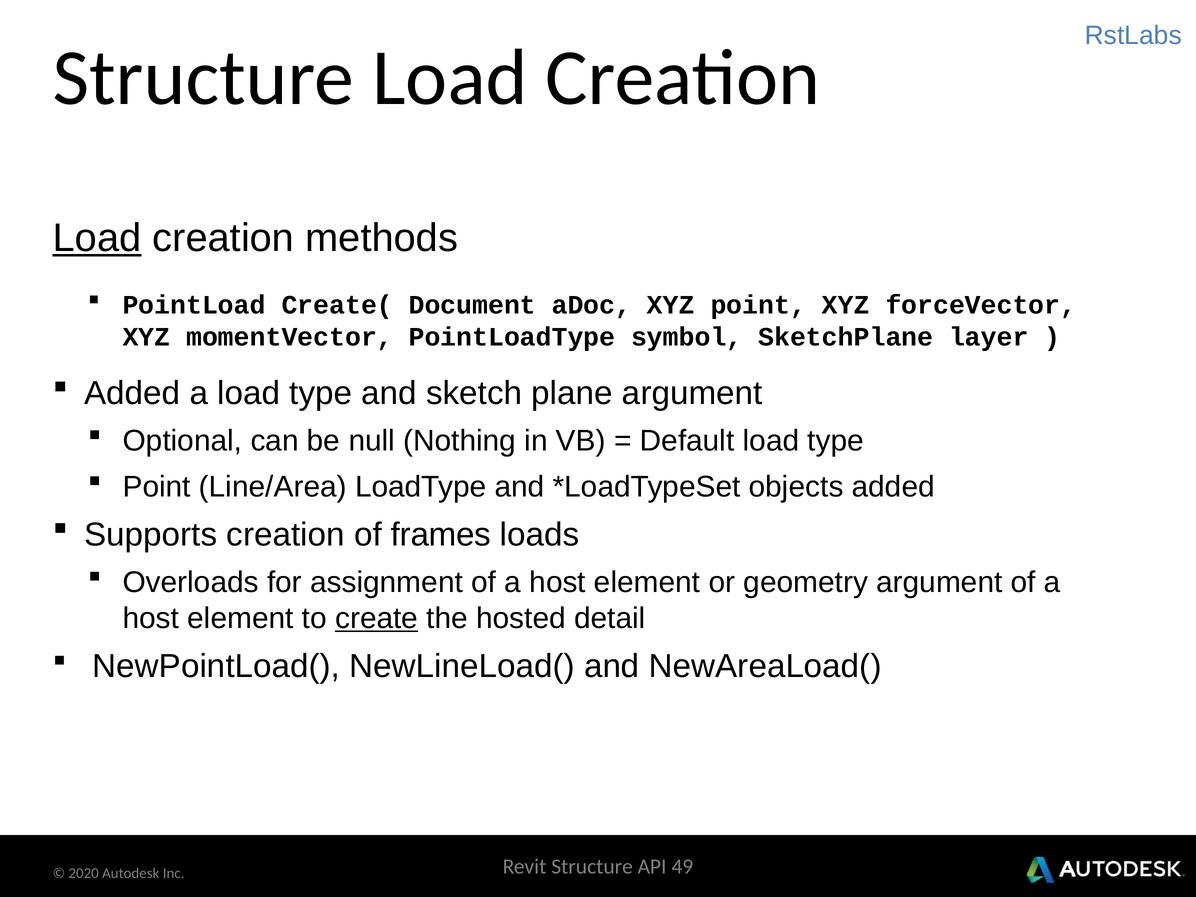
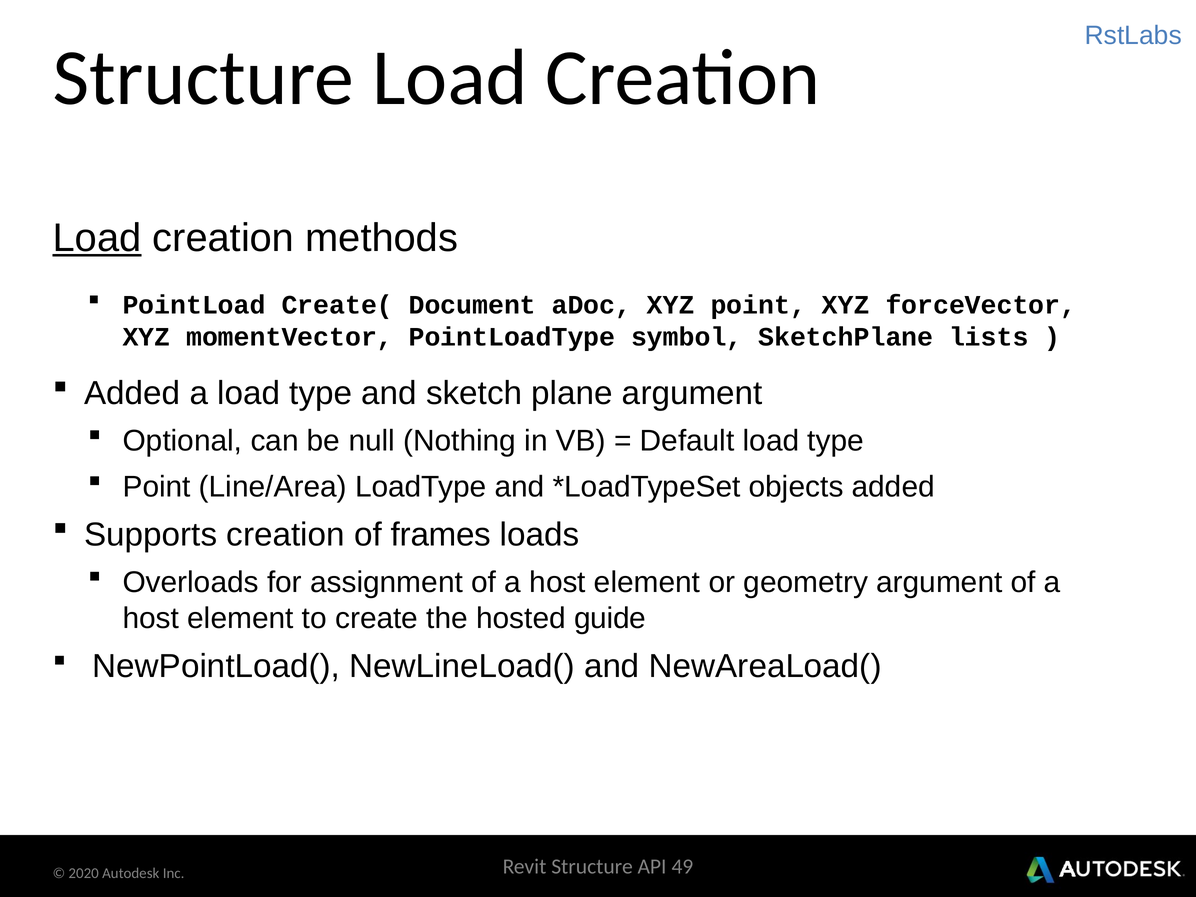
layer: layer -> lists (989, 337)
create underline: present -> none (377, 618)
detail: detail -> guide (610, 618)
